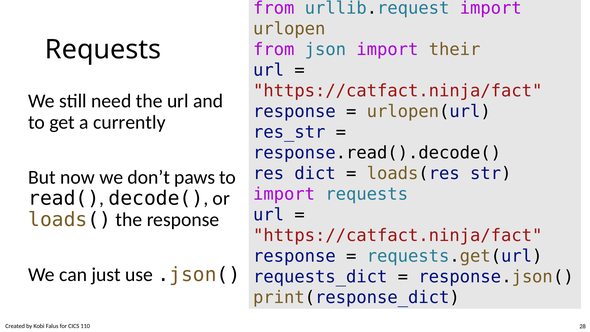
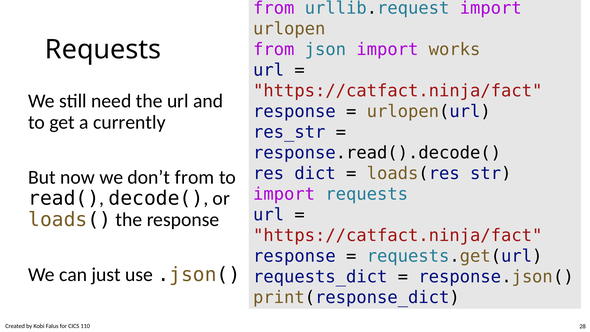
their: their -> works (455, 49)
don’t paws: paws -> from (195, 177)
